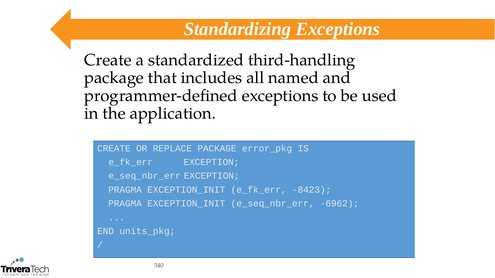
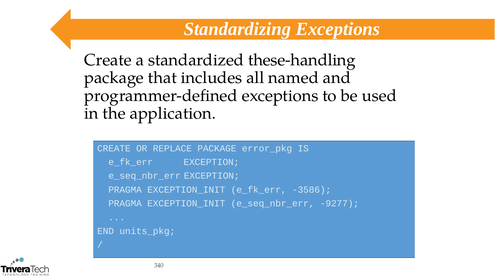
third-handling: third-handling -> these-handling (302, 60)
-8423: -8423 -> -3586 (312, 190)
-6962: -6962 -> -9277 (339, 204)
